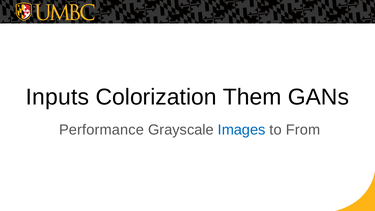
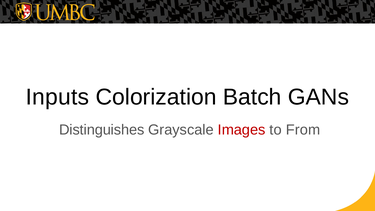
Them: Them -> Batch (252, 97)
Performance: Performance -> Distinguishes (102, 130)
Images colour: blue -> red (242, 130)
